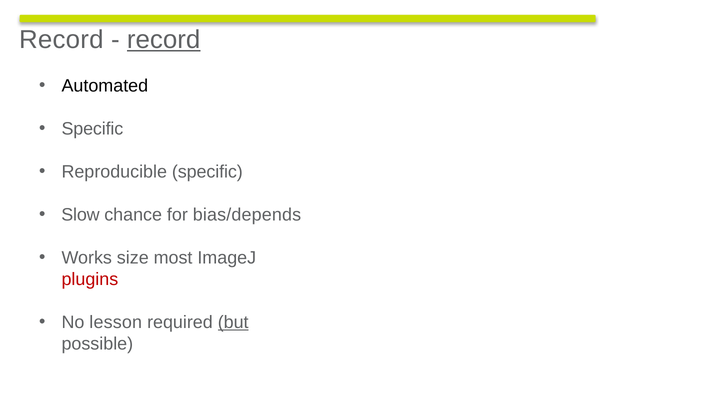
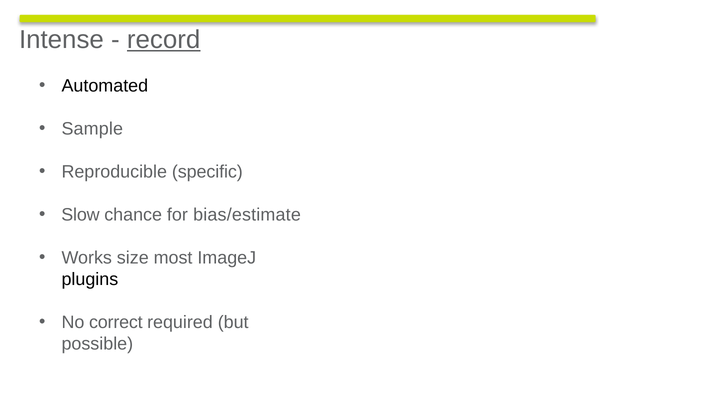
Record: Record -> Intense (61, 40)
Specific: Specific -> Sample (92, 129)
bias/depends: bias/depends -> bias/estimate (247, 215)
plugins colour: red -> black (90, 279)
lesson: lesson -> correct (116, 322)
but underline: present -> none (233, 322)
